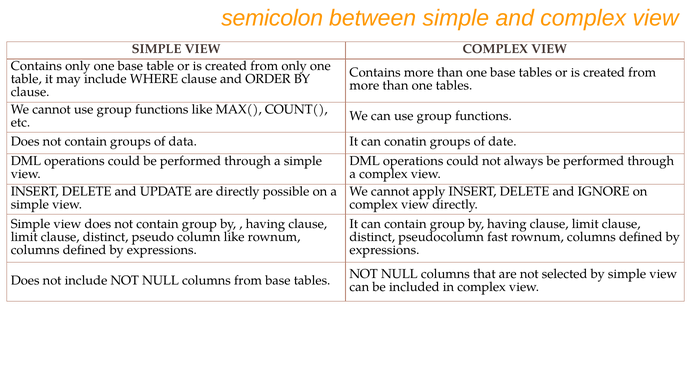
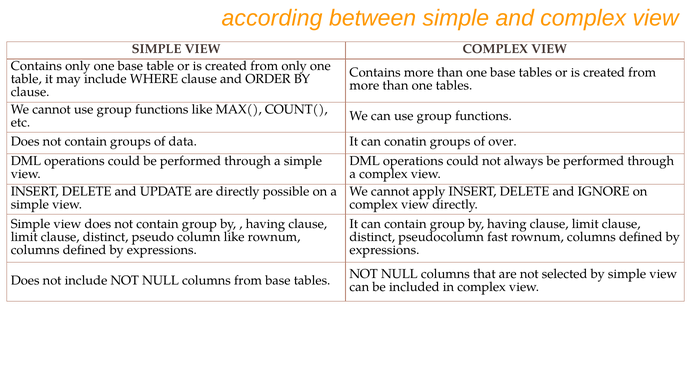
semicolon: semicolon -> according (272, 18)
date: date -> over (502, 142)
